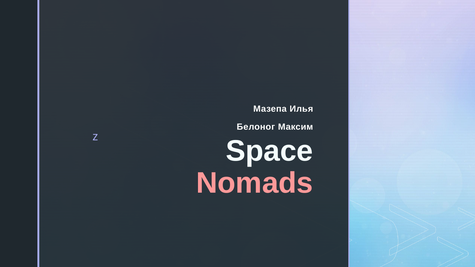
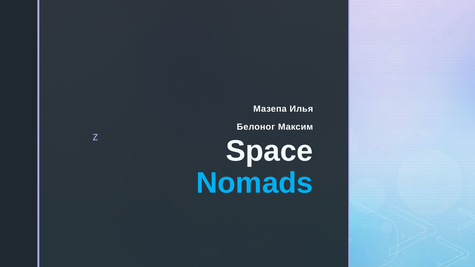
Nomads colour: pink -> light blue (255, 183)
